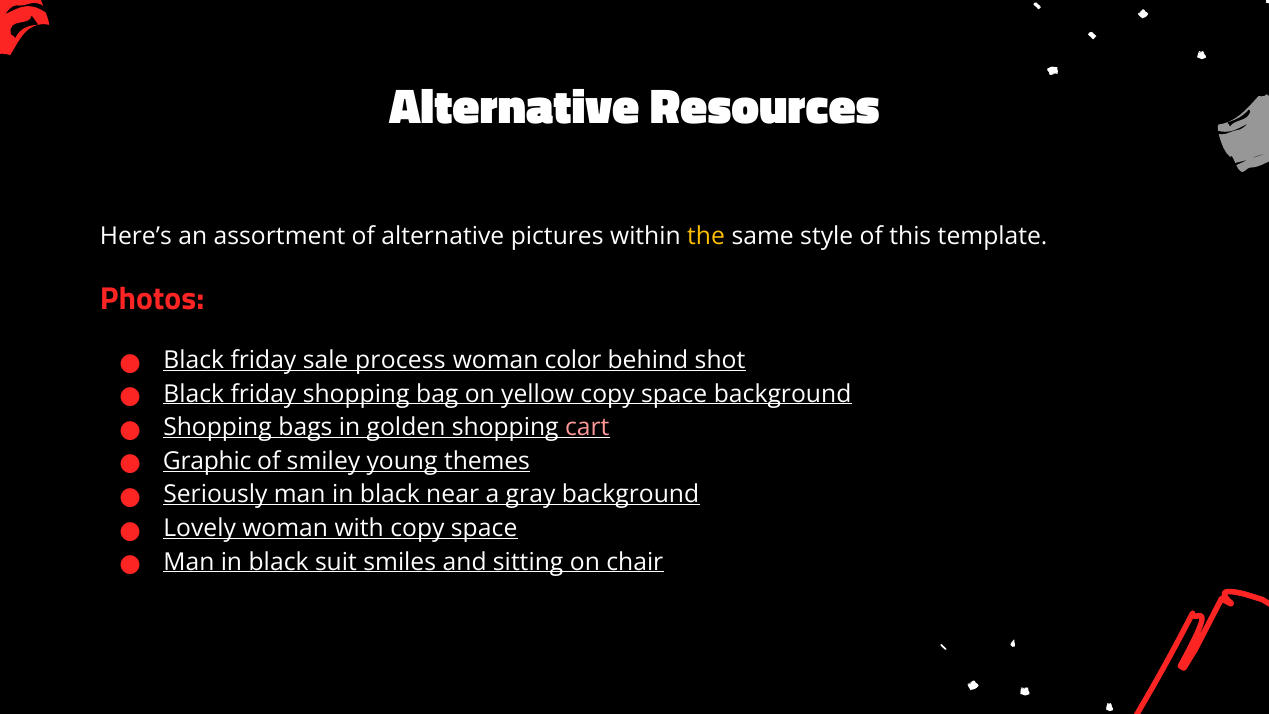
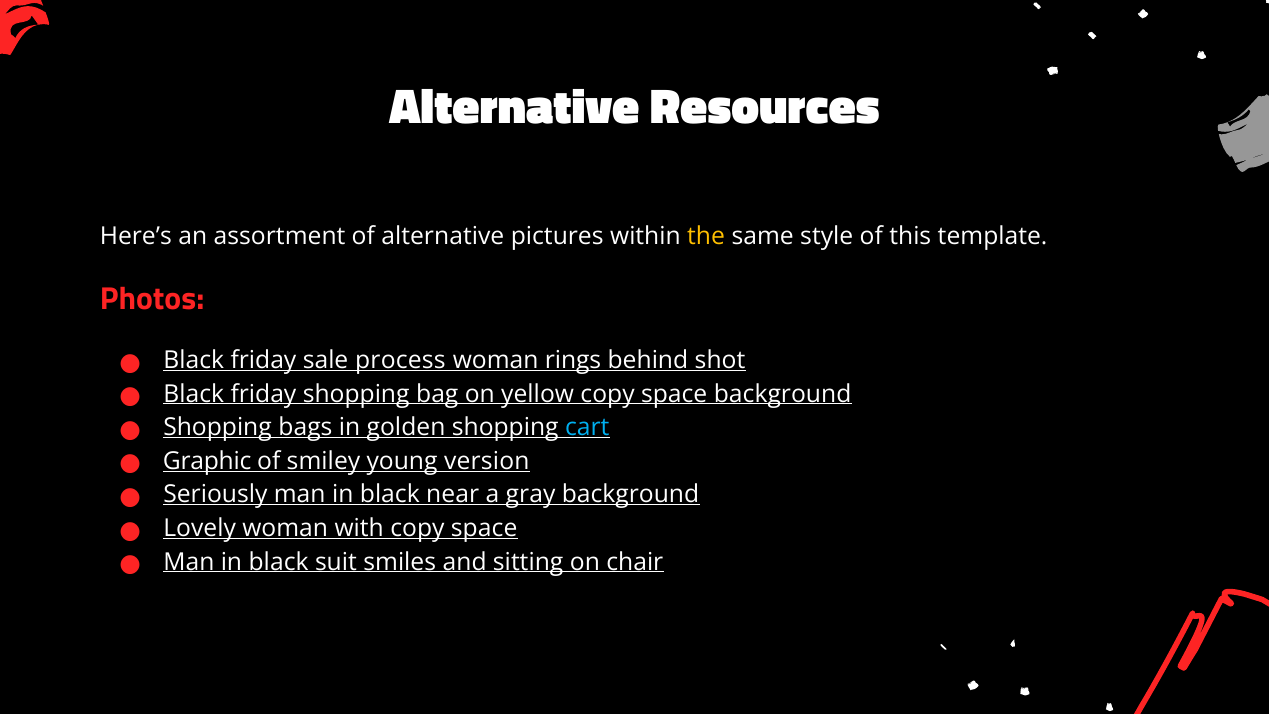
color: color -> rings (573, 360)
cart colour: pink -> light blue (587, 427)
themes: themes -> version (487, 461)
